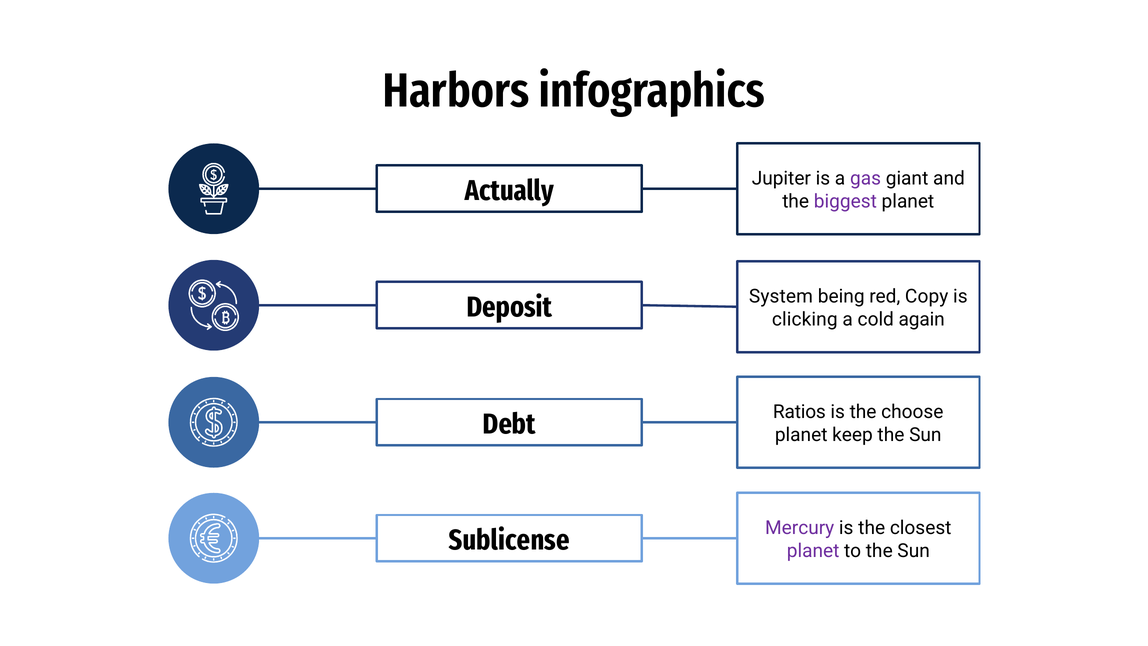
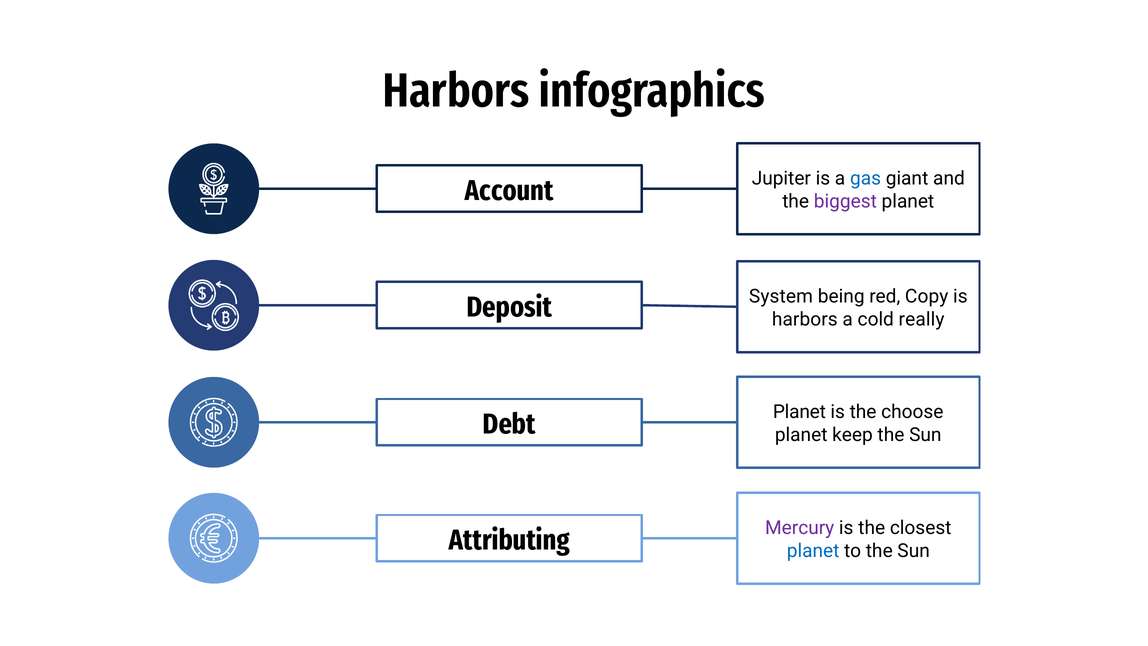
Actually: Actually -> Account (509, 191)
gas colour: purple -> blue (866, 178)
clicking: clicking -> harbors (805, 319)
again: again -> really (922, 319)
Ratios: Ratios -> Planet (799, 412)
Sublicense: Sublicense -> Attributing (509, 540)
planet colour: purple -> blue (813, 551)
